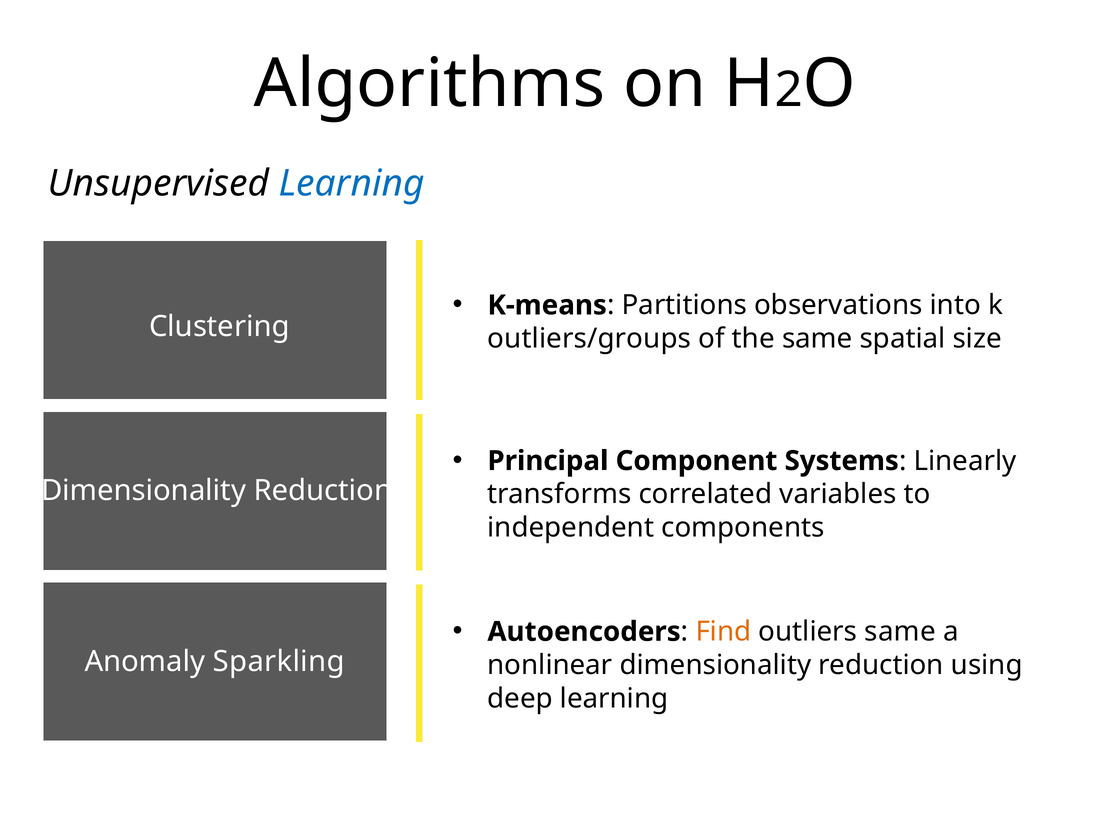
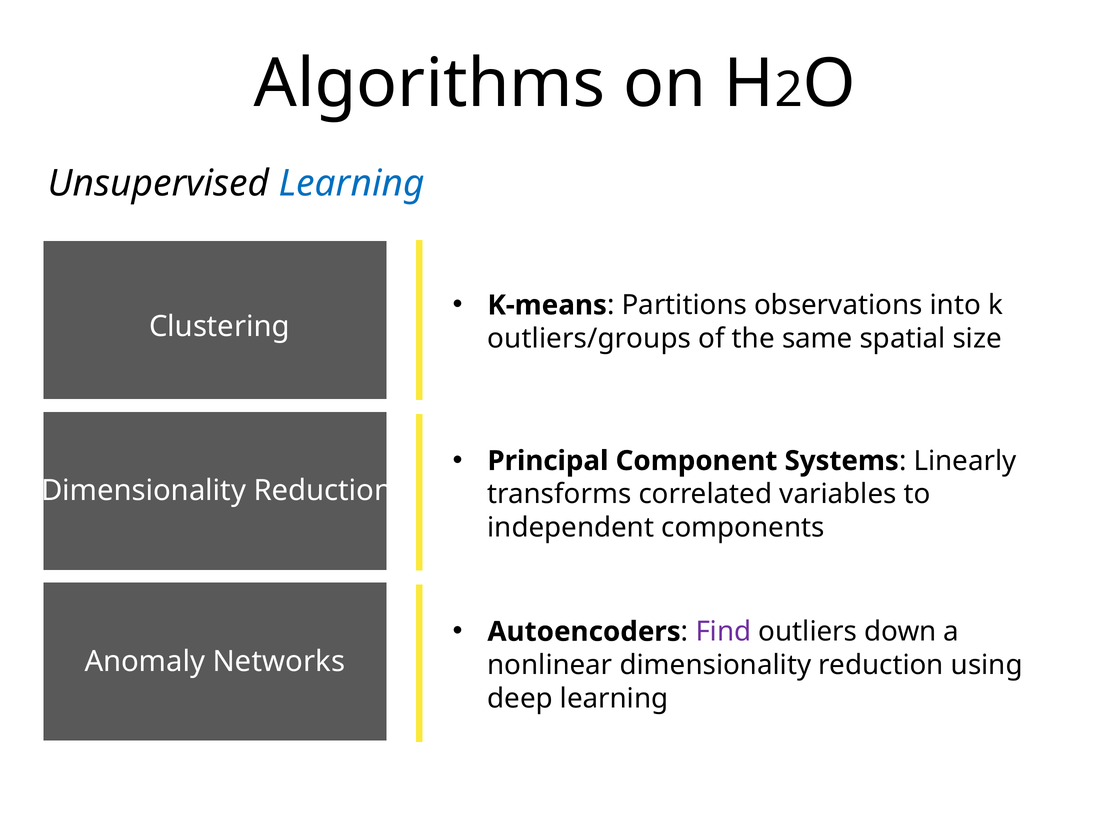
Find colour: orange -> purple (723, 632)
outliers same: same -> down (900, 632)
Sparkling: Sparkling -> Networks (279, 662)
